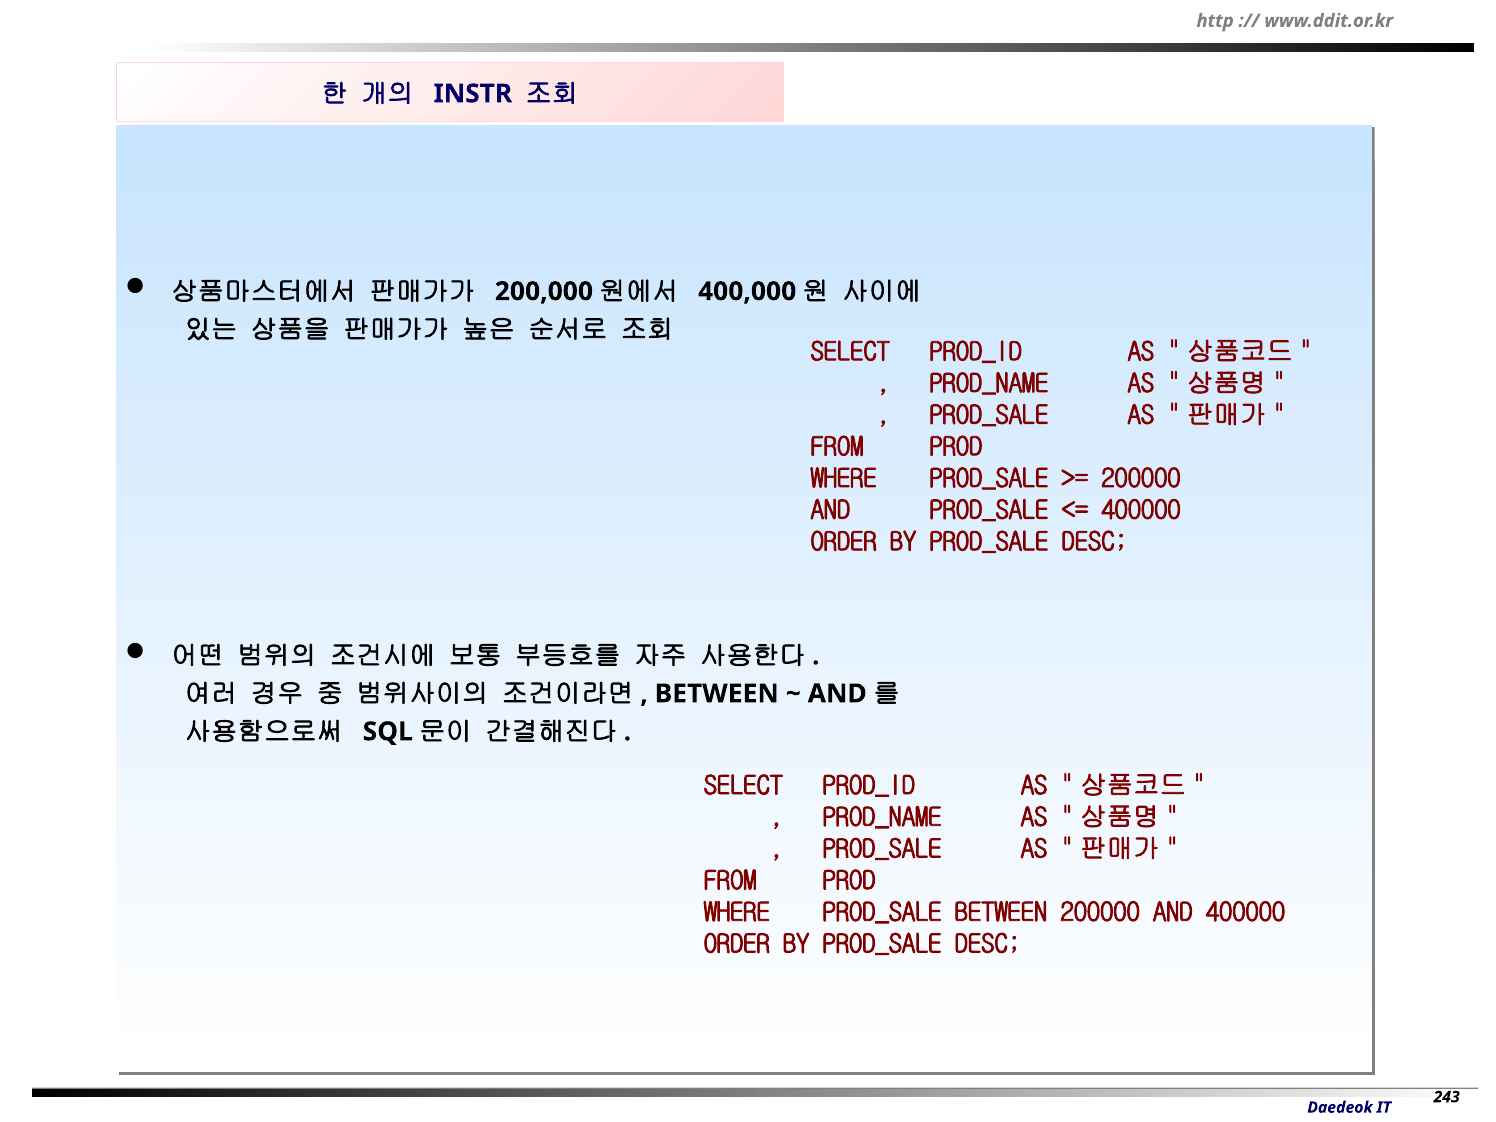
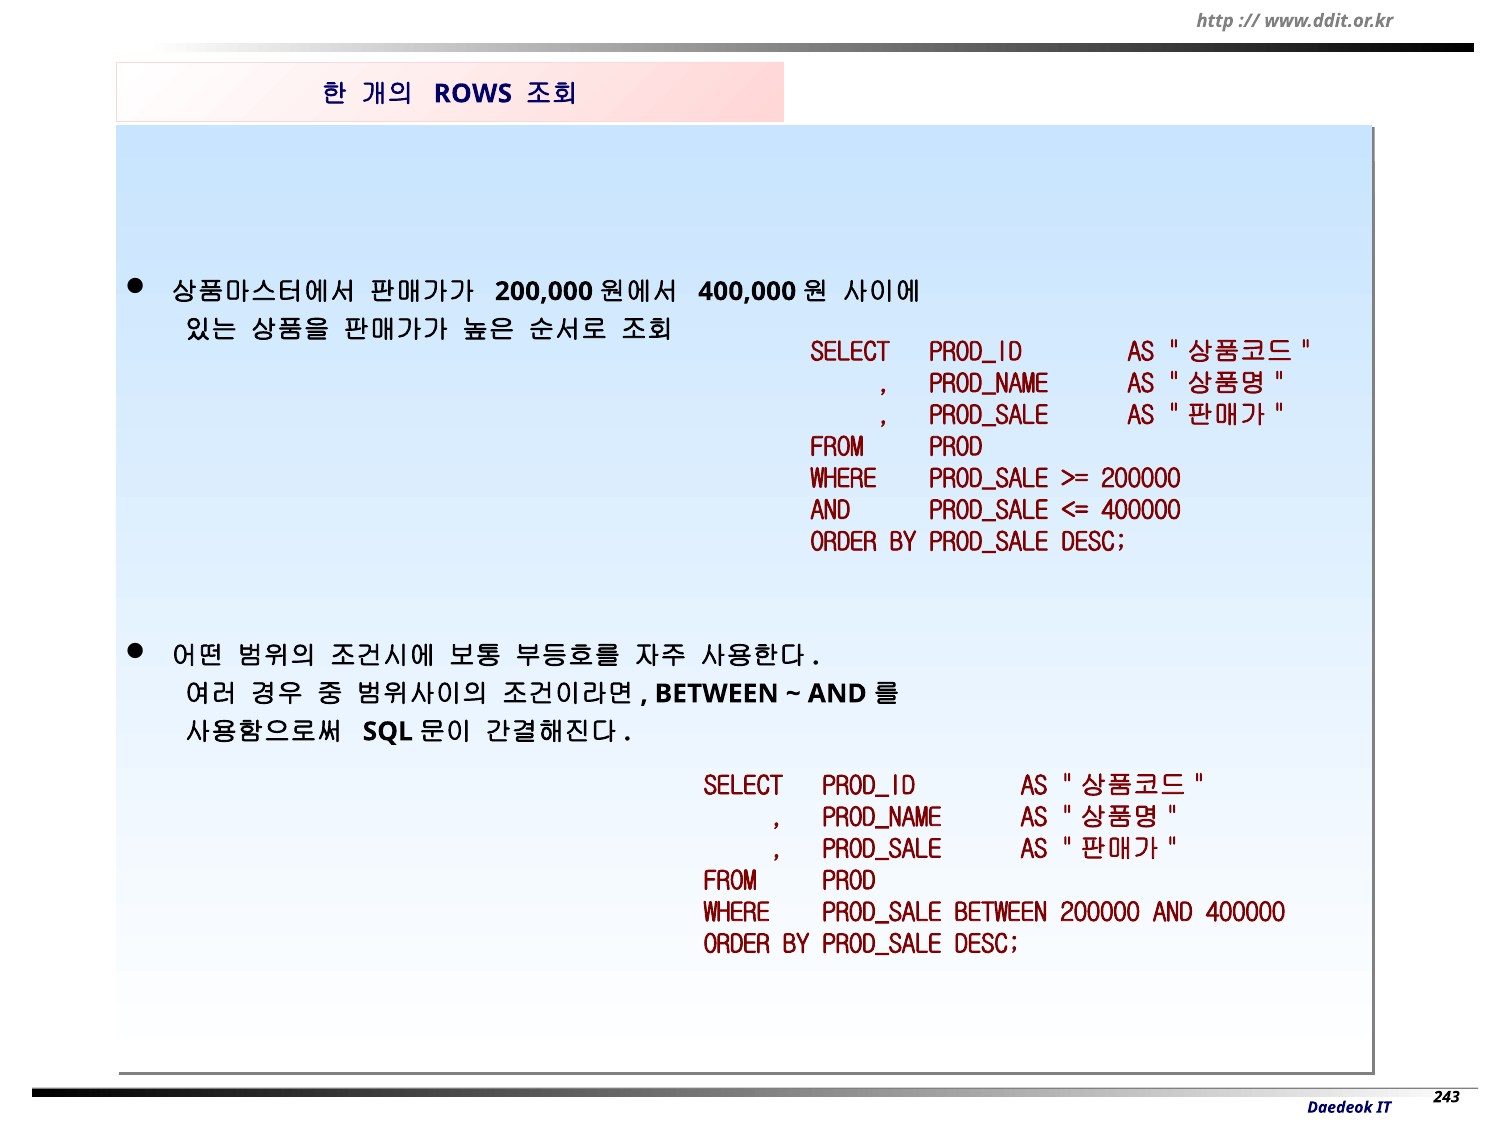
INSTR: INSTR -> ROWS (473, 94)
